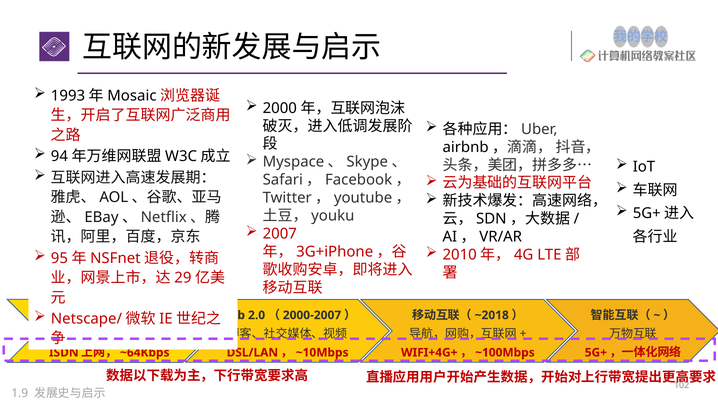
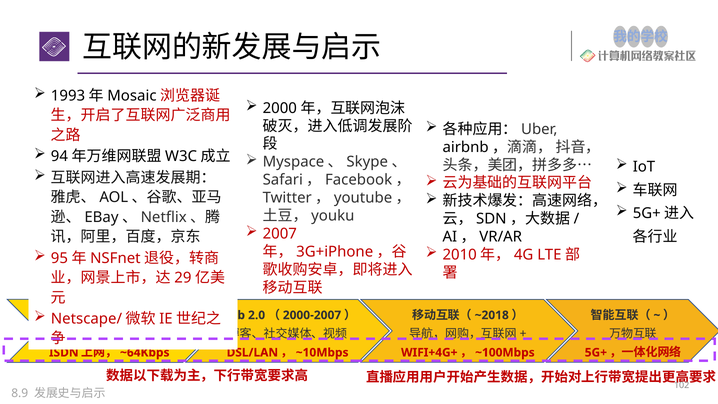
1.9: 1.9 -> 8.9 (20, 393)
